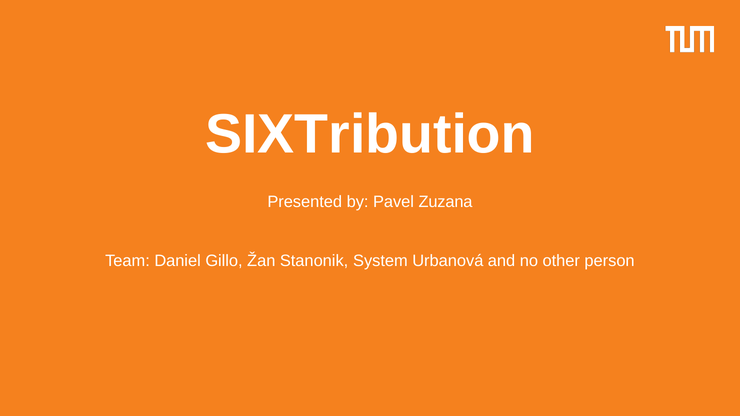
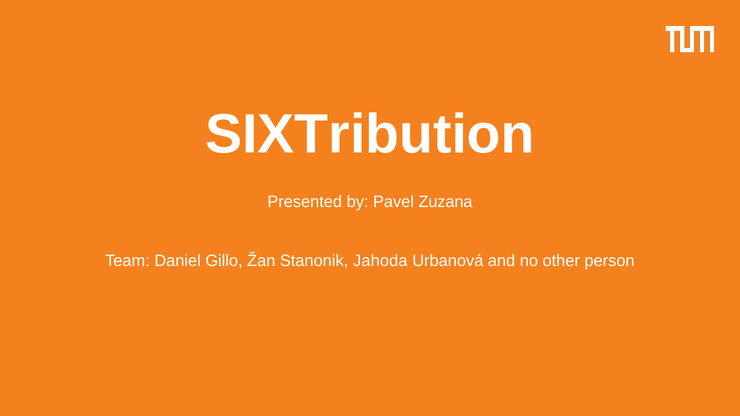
System: System -> Jahoda (380, 261)
